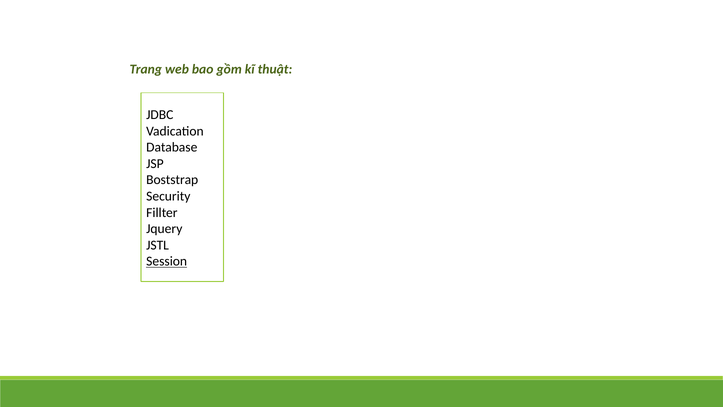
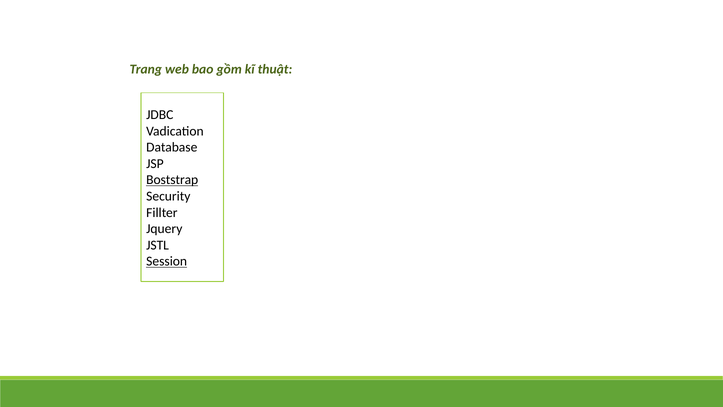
Boststrap underline: none -> present (172, 180)
